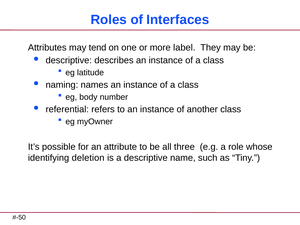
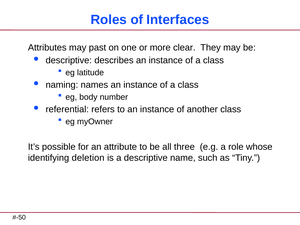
tend: tend -> past (98, 48)
label: label -> clear (184, 48)
